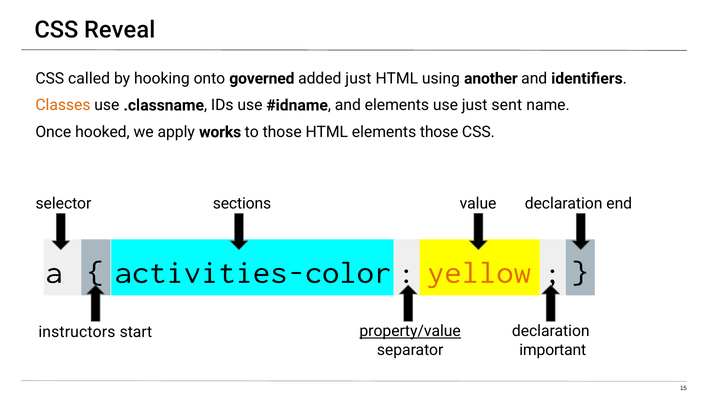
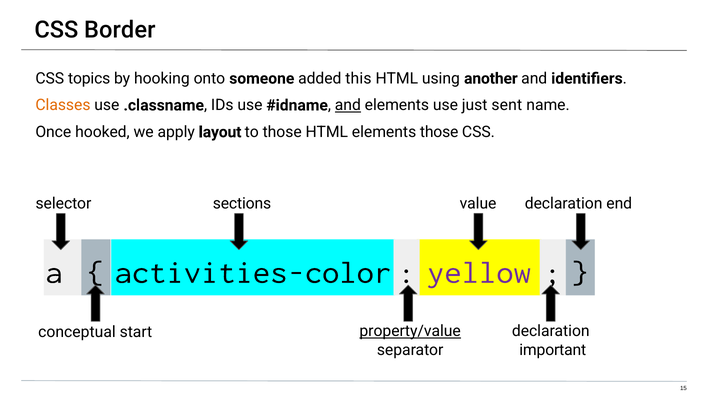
Reveal: Reveal -> Border (120, 30)
called: called -> topics (89, 78)
governed: governed -> someone (262, 78)
added just: just -> this (358, 78)
and underline: none -> present (348, 105)
works: works -> layout (220, 132)
yellow colour: orange -> purple (479, 272)
instructors: instructors -> conceptual (77, 331)
